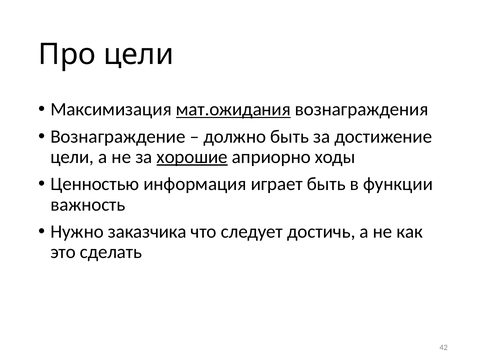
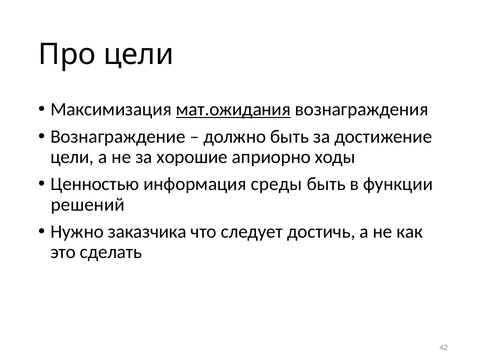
хорошие underline: present -> none (192, 157)
играет: играет -> среды (277, 184)
важность: важность -> решений (88, 205)
